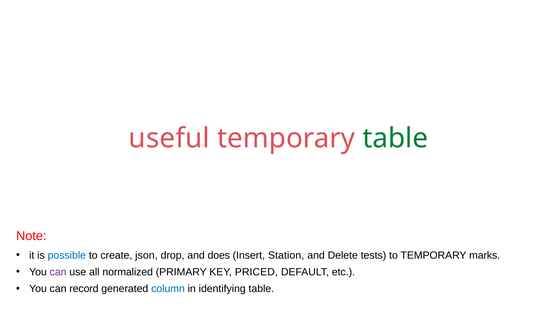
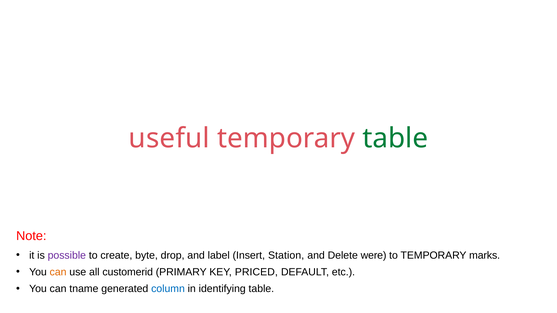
possible colour: blue -> purple (67, 256)
json: json -> byte (147, 256)
does: does -> label (219, 256)
tests: tests -> were (374, 256)
can colour: purple -> orange (58, 272)
normalized: normalized -> customerid (128, 272)
record: record -> tname (84, 289)
